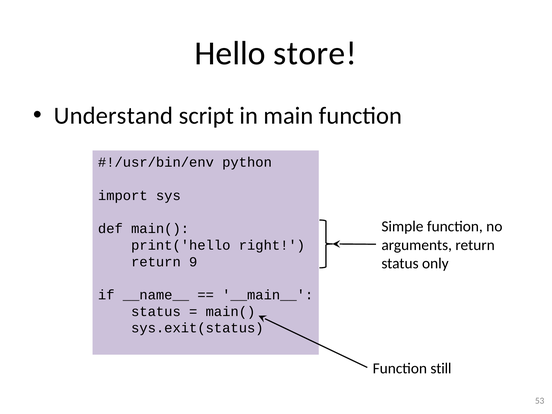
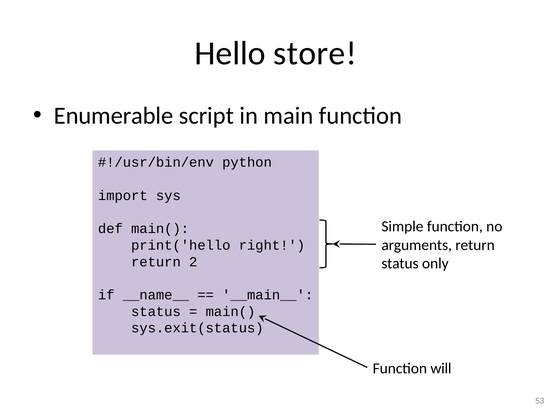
Understand: Understand -> Enumerable (114, 116)
9: 9 -> 2 (193, 262)
still: still -> will (441, 369)
